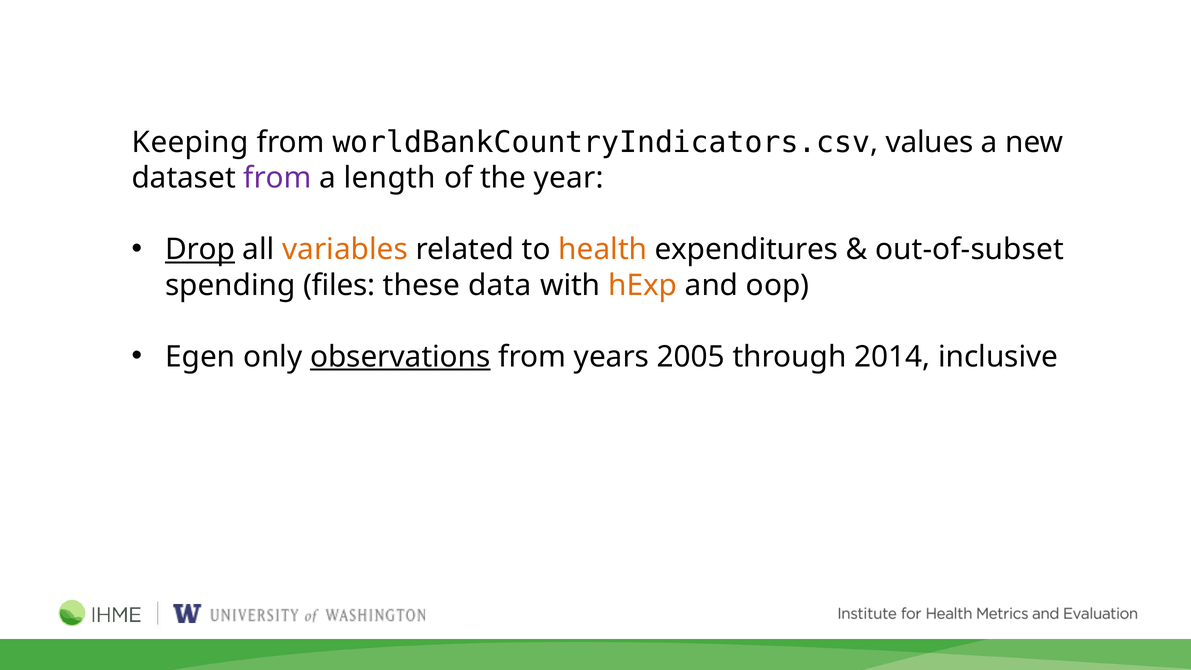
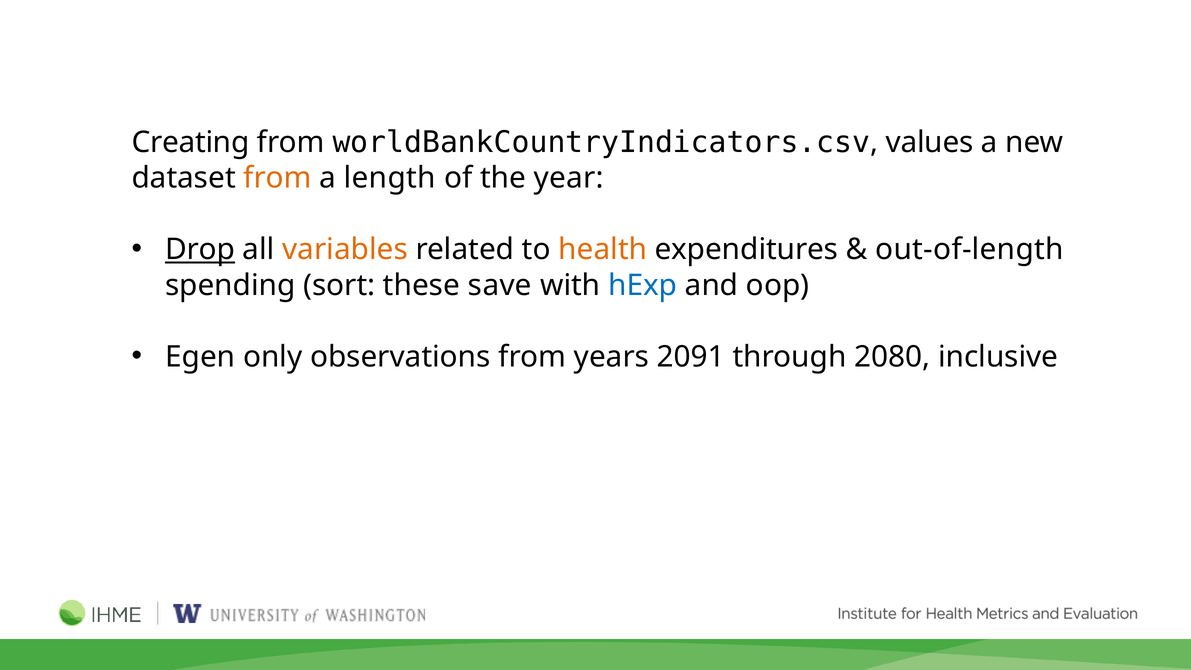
Keeping: Keeping -> Creating (190, 142)
from colour: purple -> orange (277, 178)
out-of-subset: out-of-subset -> out-of-length (970, 250)
files: files -> sort (339, 285)
data: data -> save (500, 285)
hExp colour: orange -> blue (643, 285)
observations underline: present -> none (400, 357)
2005: 2005 -> 2091 (691, 357)
2014: 2014 -> 2080 (892, 357)
